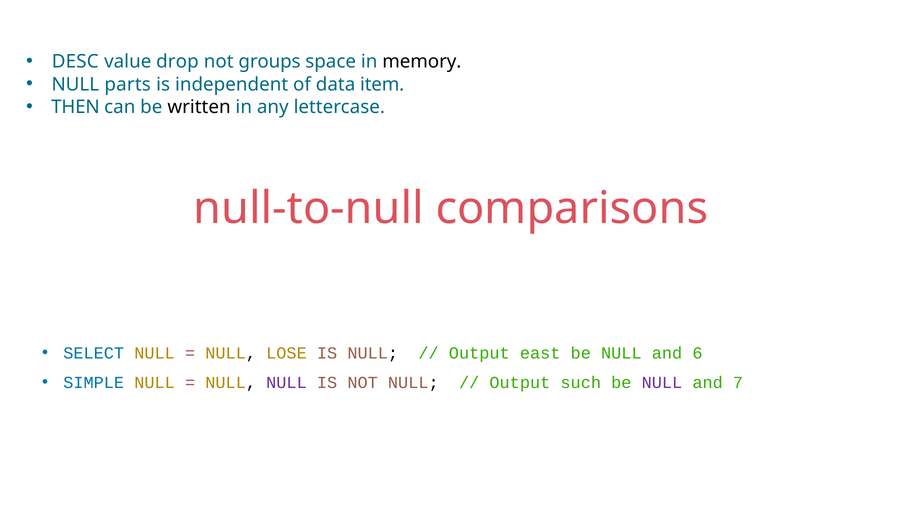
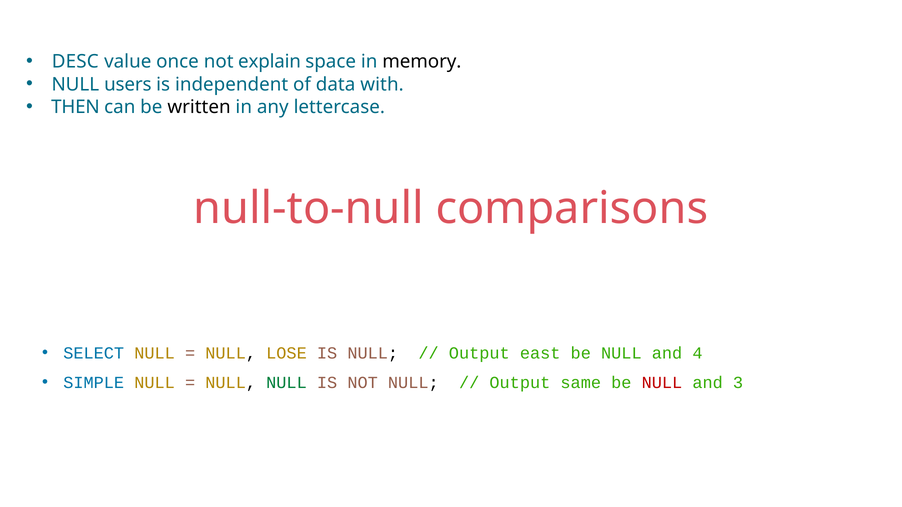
drop: drop -> once (178, 62)
groups: groups -> explain (270, 62)
parts: parts -> users (128, 84)
item: item -> with (382, 84)
6: 6 -> 4 (697, 354)
NULL colour: purple -> green (286, 383)
such: such -> same (581, 383)
NULL colour: purple -> red (662, 383)
7: 7 -> 3 (738, 383)
